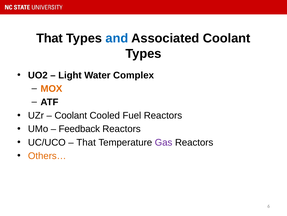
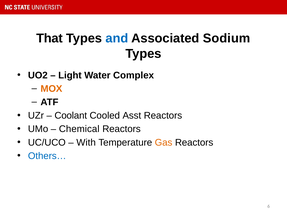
Associated Coolant: Coolant -> Sodium (227, 38)
Fuel: Fuel -> Asst (132, 115)
Feedback: Feedback -> Chemical (79, 129)
That: That -> With (86, 142)
Gas colour: purple -> orange (164, 142)
Others… colour: orange -> blue (47, 155)
